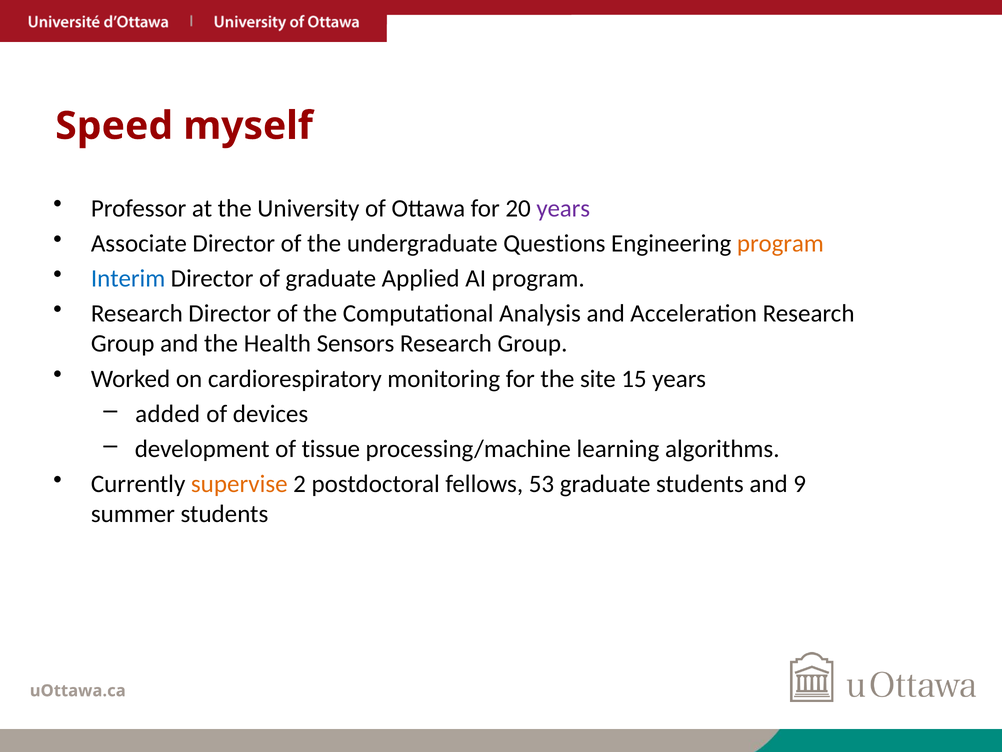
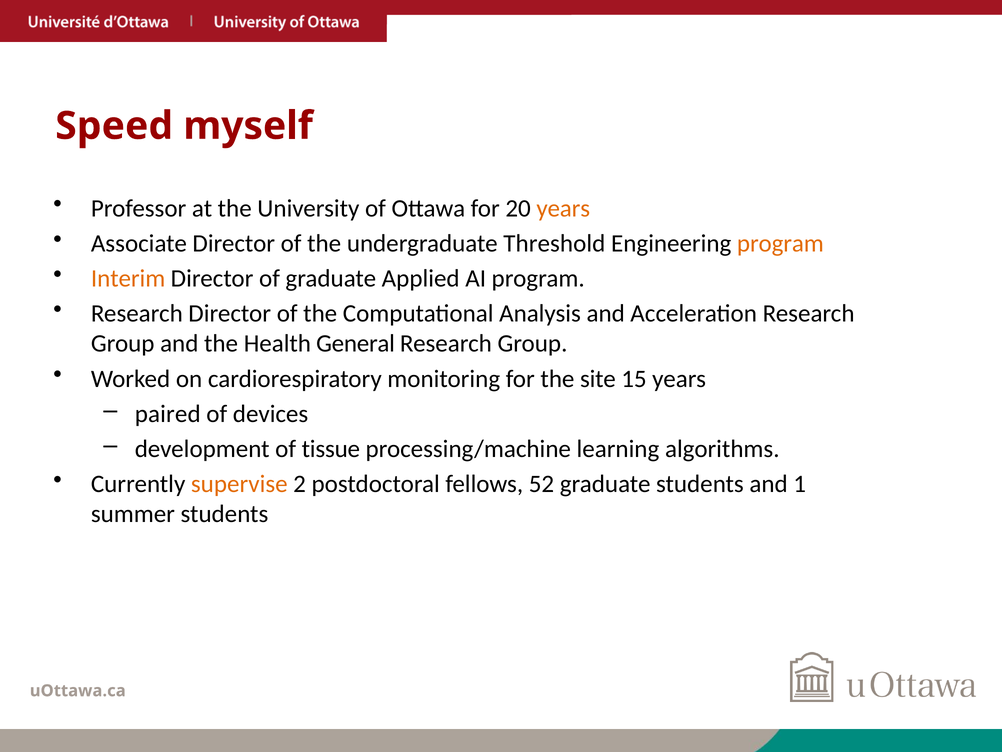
years colour: purple -> orange (563, 208)
Questions: Questions -> Threshold (554, 243)
Interim colour: blue -> orange (128, 278)
Sensors: Sensors -> General (356, 343)
added: added -> paired (168, 414)
53: 53 -> 52 (541, 484)
9: 9 -> 1 (800, 484)
